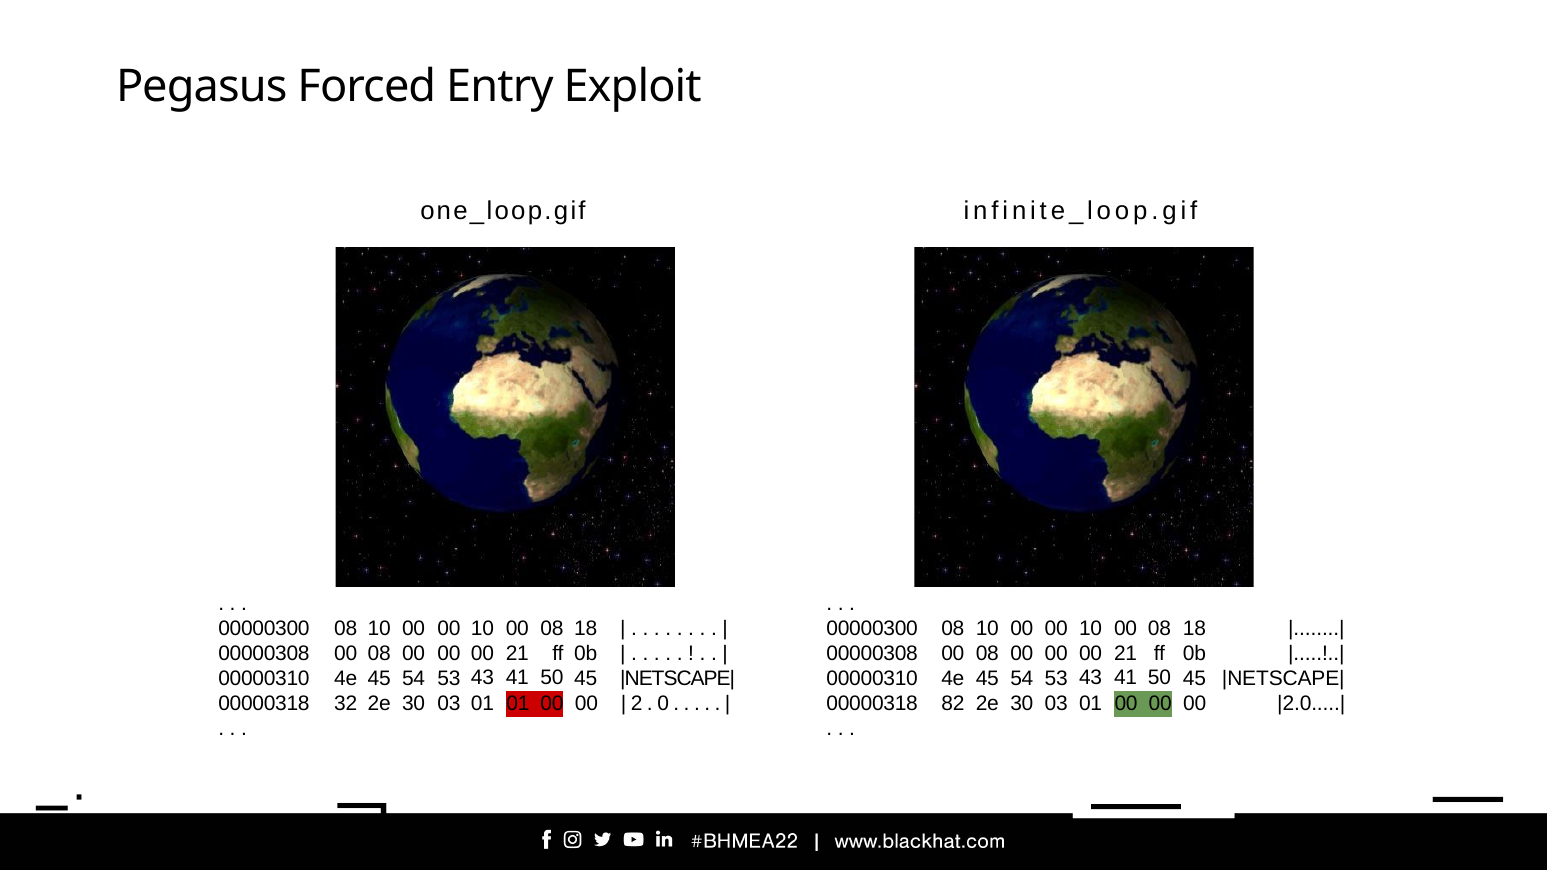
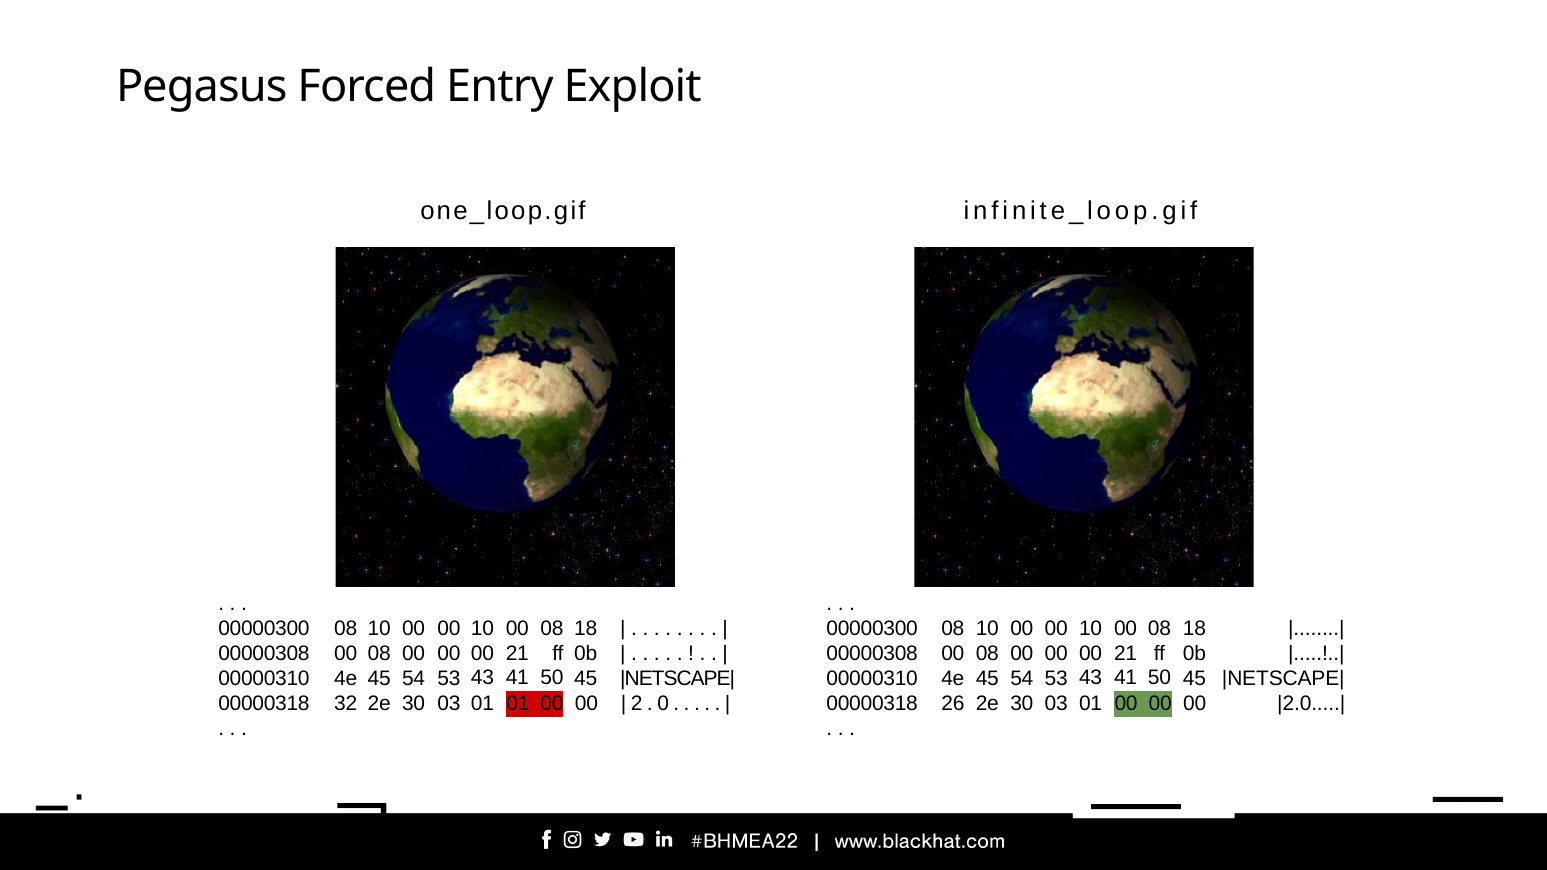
82: 82 -> 26 (953, 704)
